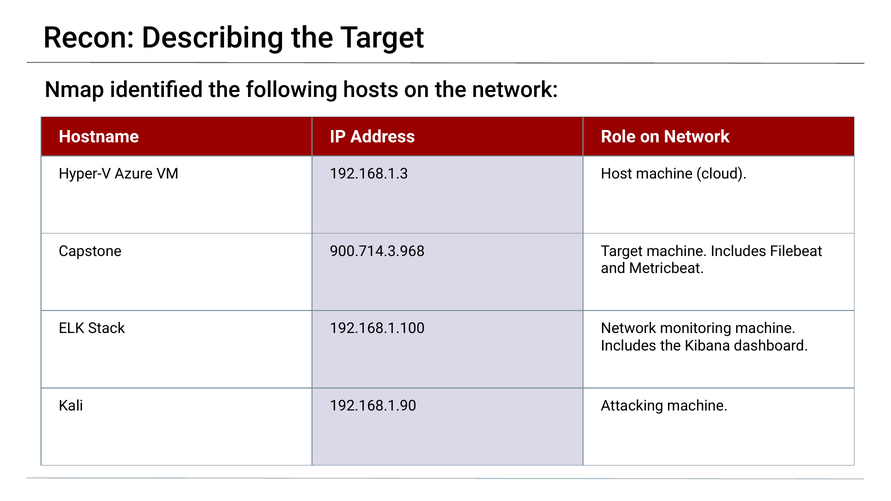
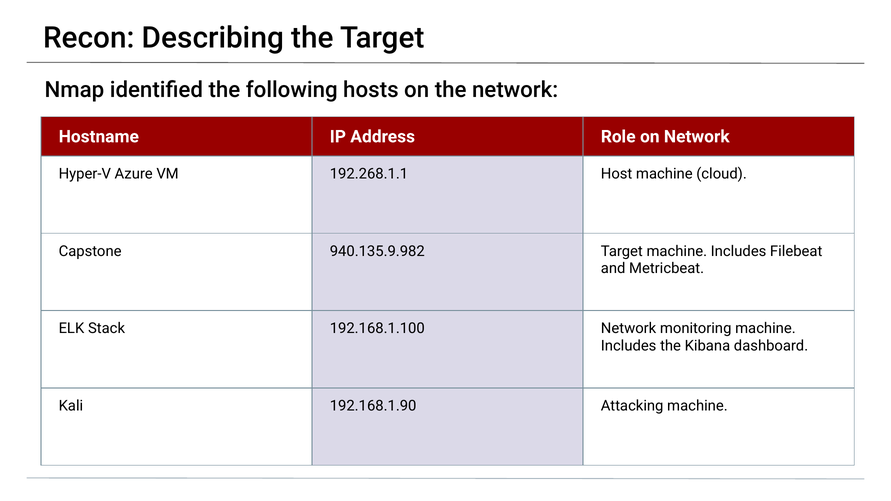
192.168.1.3: 192.168.1.3 -> 192.268.1.1 (369, 174)
900.714.3.968: 900.714.3.968 -> 940.135.9.982 (377, 251)
